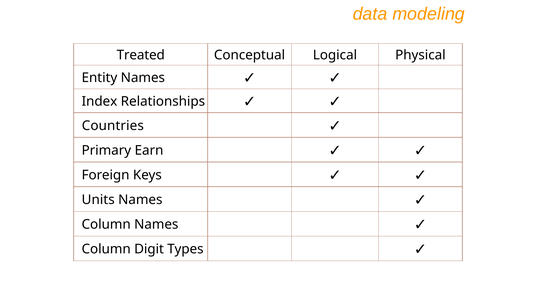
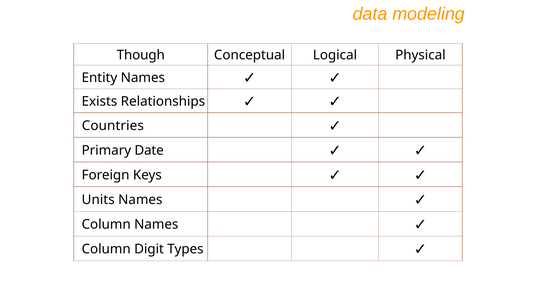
Treated: Treated -> Though (141, 55)
Index: Index -> Exists (99, 102)
Earn: Earn -> Date (149, 151)
